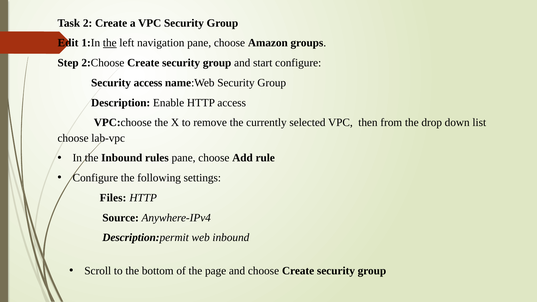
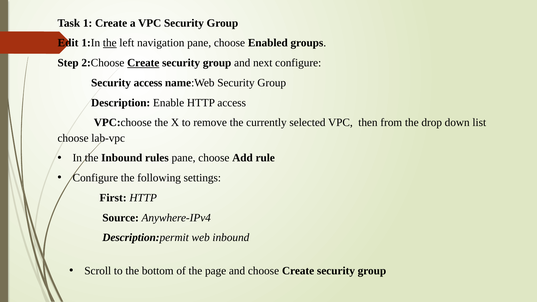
2: 2 -> 1 (88, 23)
Amazon: Amazon -> Enabled (268, 43)
Create underline: none -> present (143, 63)
start: start -> next (263, 63)
Files: Files -> First (113, 198)
